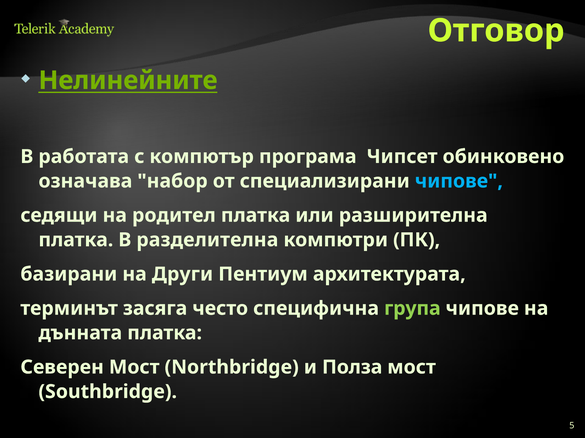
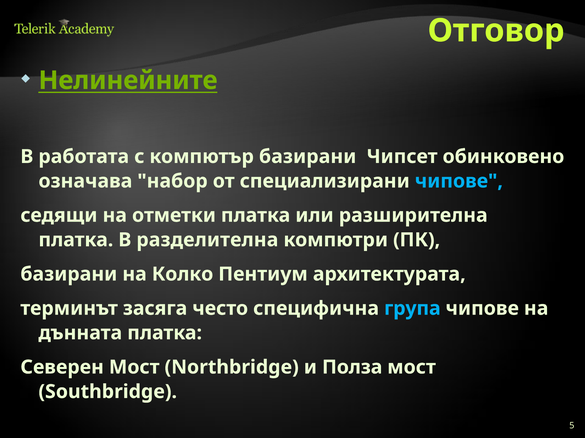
компютър програма: програма -> базирани (308, 157)
родител: родител -> отметки (174, 216)
Други: Други -> Колко (183, 275)
група colour: light green -> light blue (412, 309)
